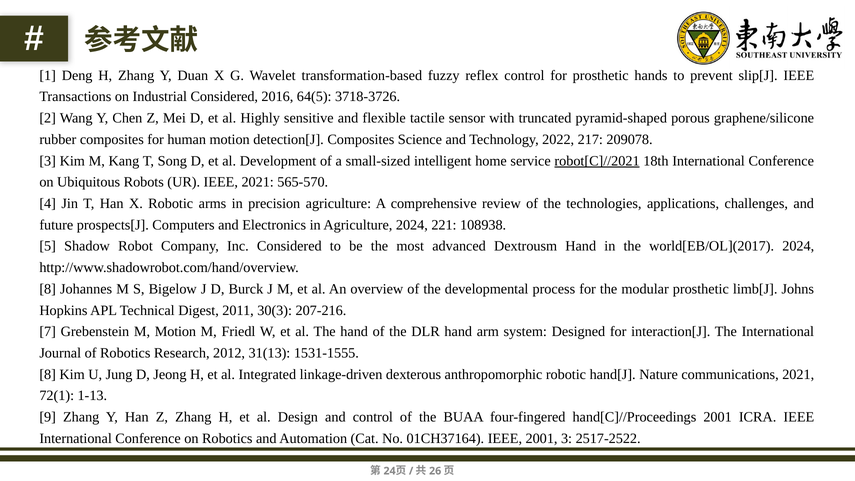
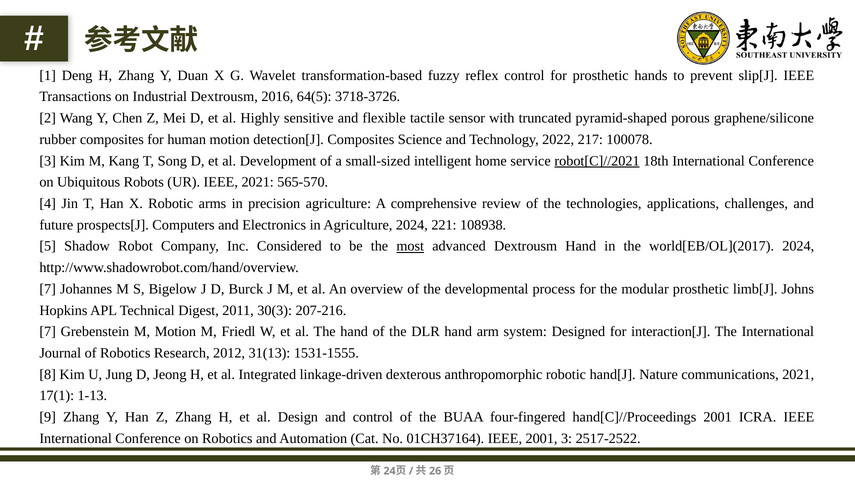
Industrial Considered: Considered -> Dextrousm (224, 97)
209078: 209078 -> 100078 (630, 139)
most underline: none -> present (410, 246)
8: 8 -> 7 (48, 289)
72(1: 72(1 -> 17(1 (57, 396)
